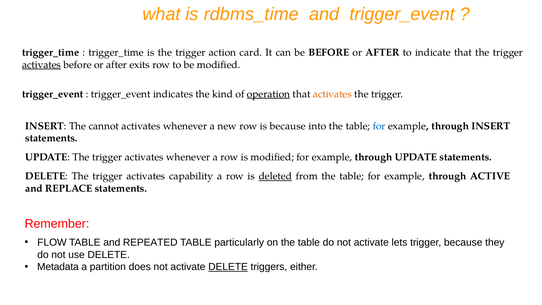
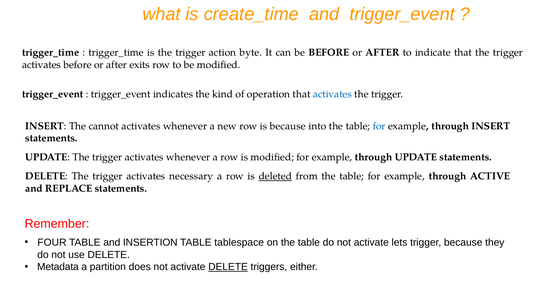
rdbms_time: rdbms_time -> create_time (251, 14)
card: card -> byte (251, 52)
activates underline: present -> none (42, 65)
operation underline: present -> none (269, 94)
activates colour: orange -> blue (332, 94)
capability: capability -> necessary (191, 176)
FLOW: FLOW -> FOUR (52, 242)
REPEATED: REPEATED -> INSERTION (150, 242)
particularly: particularly -> tablespace (239, 242)
